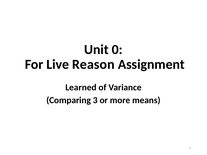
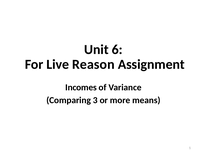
0: 0 -> 6 (117, 50)
Learned: Learned -> Incomes (81, 87)
